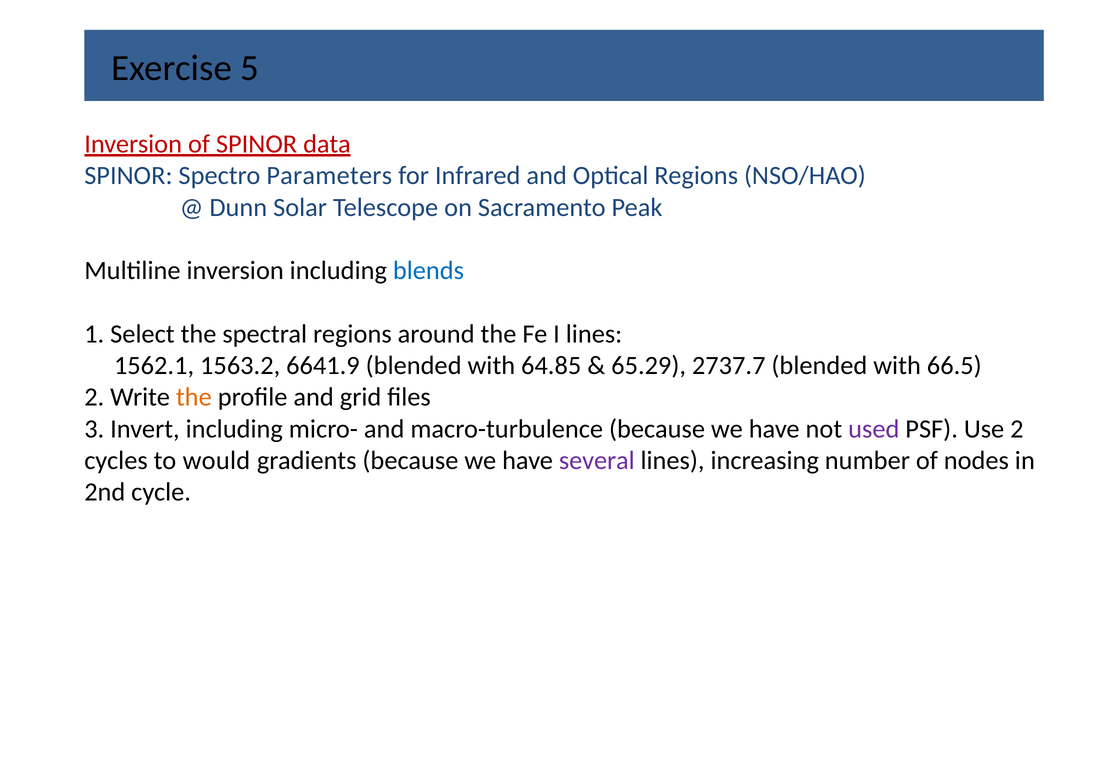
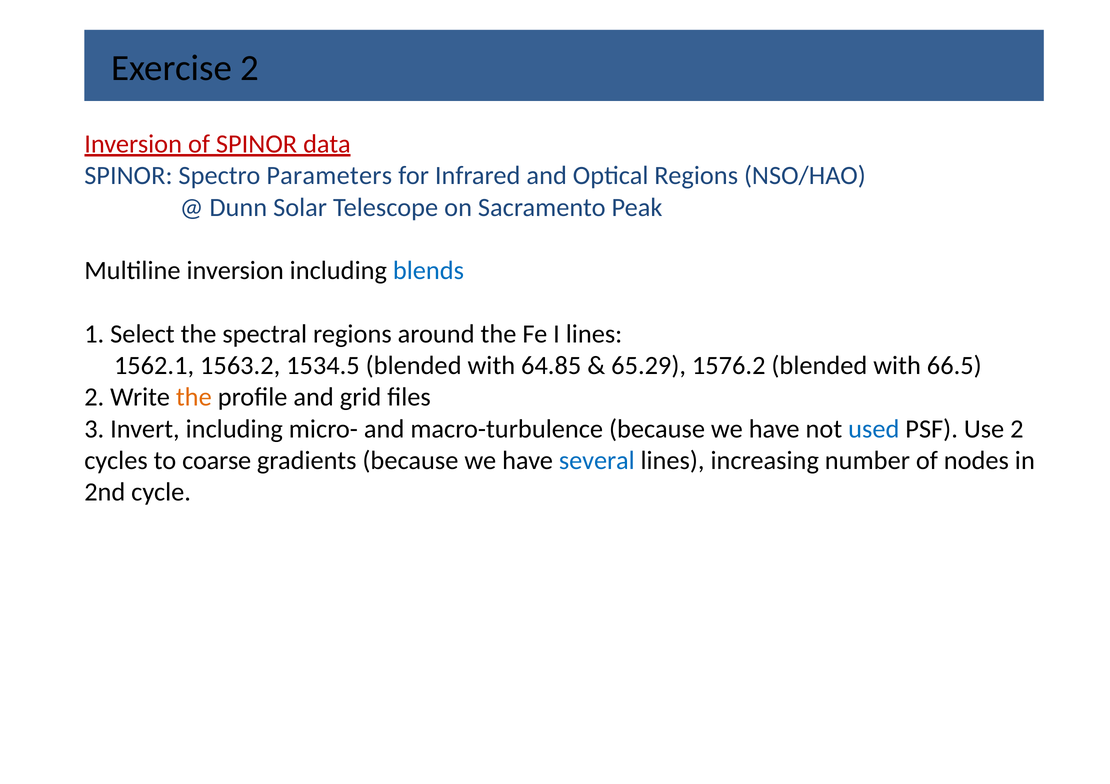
Exercise 5: 5 -> 2 (250, 68)
6641.9: 6641.9 -> 1534.5 (323, 366)
2737.7: 2737.7 -> 1576.2 (729, 366)
used colour: purple -> blue (874, 429)
would: would -> coarse (217, 461)
several colour: purple -> blue (597, 461)
